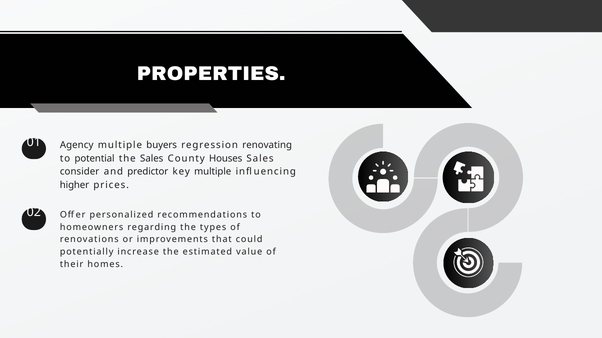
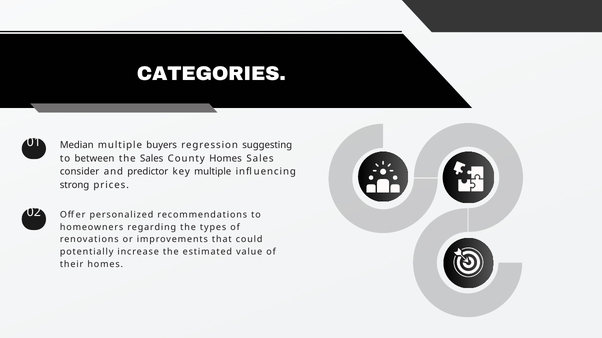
PROPERTIES: PROPERTIES -> CATEGORIES (211, 74)
Agency: Agency -> Median (77, 145)
renovating: renovating -> suggesting (267, 145)
potential: potential -> between (94, 159)
County Houses: Houses -> Homes (226, 159)
higher: higher -> strong (75, 185)
